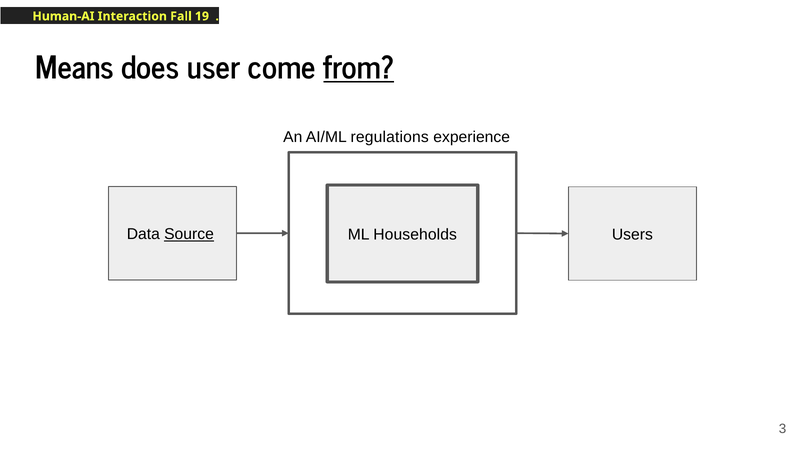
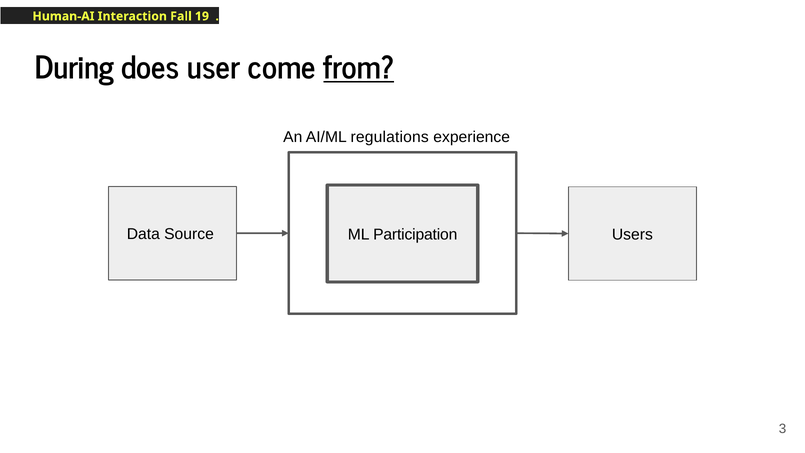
Means: Means -> During (75, 68)
Source underline: present -> none (189, 234)
Households: Households -> Participation (415, 234)
